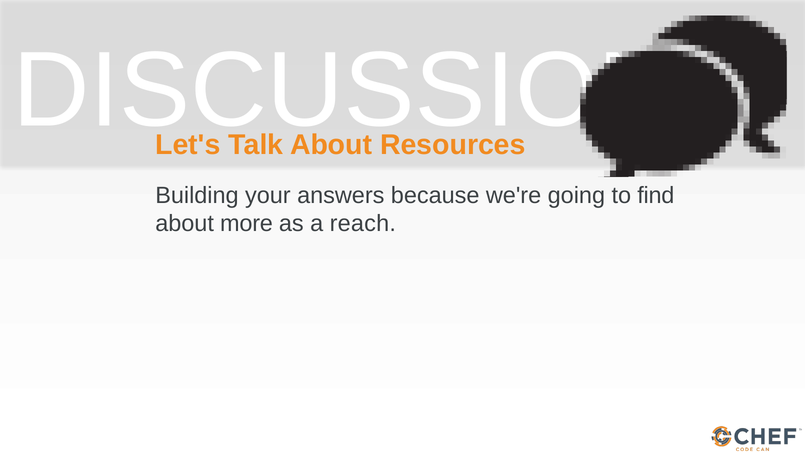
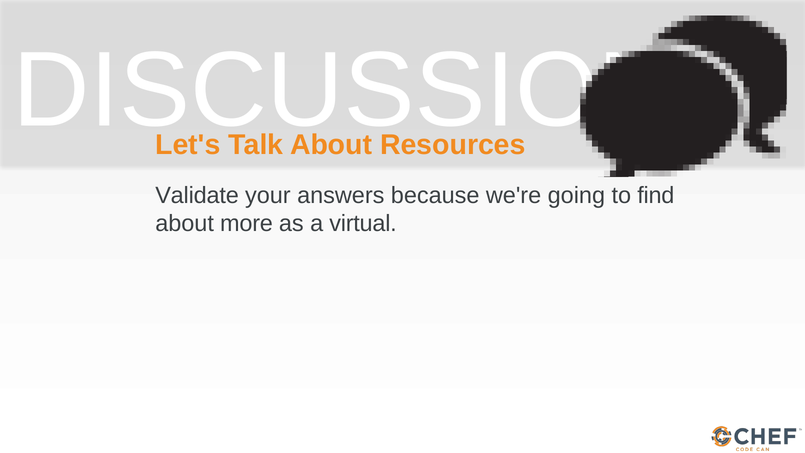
Building: Building -> Validate (197, 195)
reach: reach -> virtual (363, 224)
